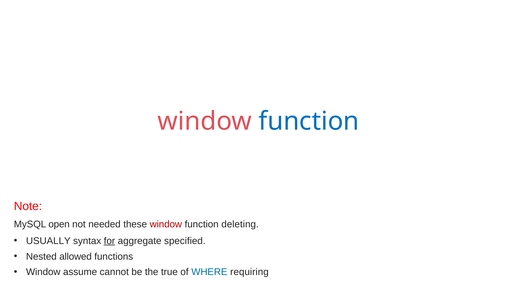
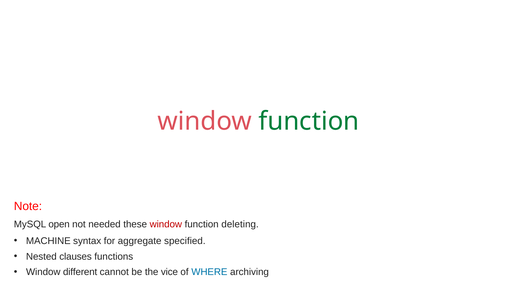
function colour: blue -> green (309, 121)
USUALLY: USUALLY -> MACHINE (48, 241)
for underline: present -> none (109, 241)
allowed: allowed -> clauses (76, 256)
assume: assume -> different (80, 272)
true: true -> vice (169, 272)
requiring: requiring -> archiving (250, 272)
